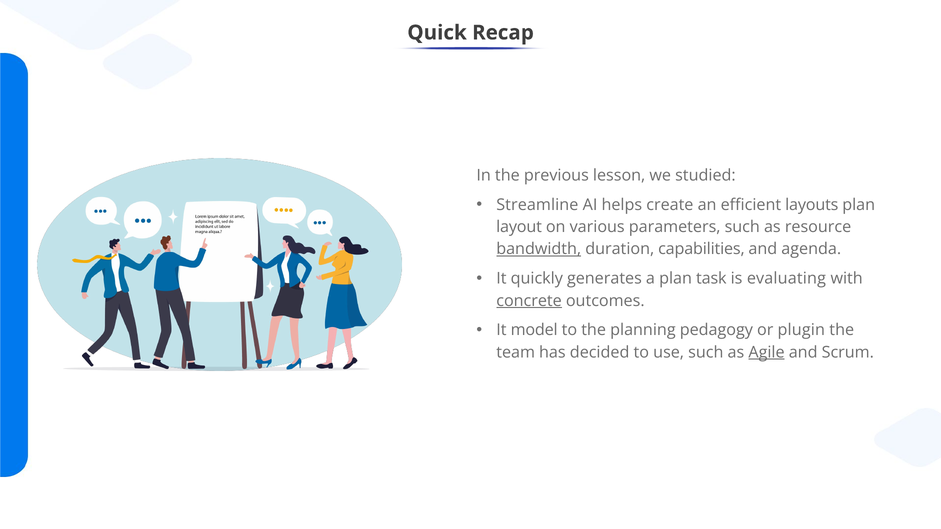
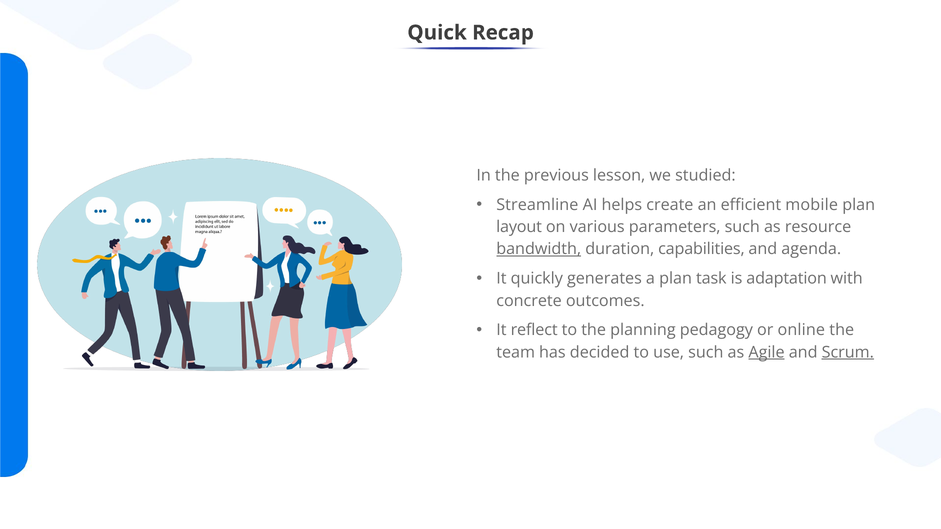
layouts: layouts -> mobile (812, 205)
evaluating: evaluating -> adaptation (787, 279)
concrete underline: present -> none (529, 301)
model: model -> reflect (534, 330)
plugin: plugin -> online (801, 330)
Scrum underline: none -> present (848, 352)
